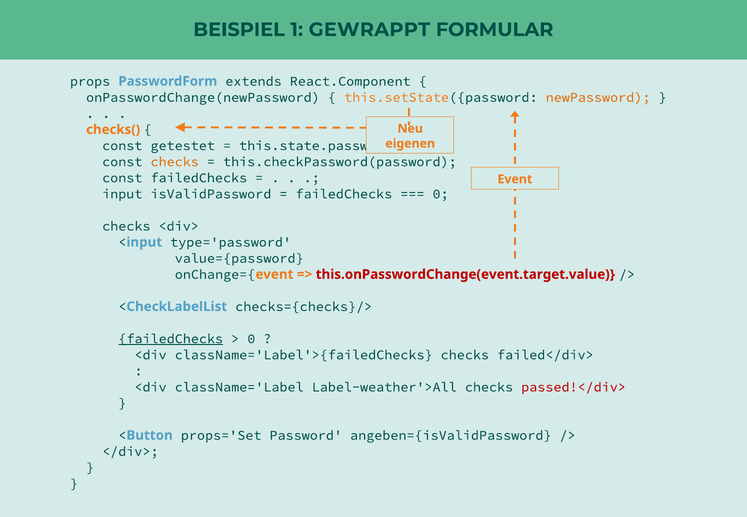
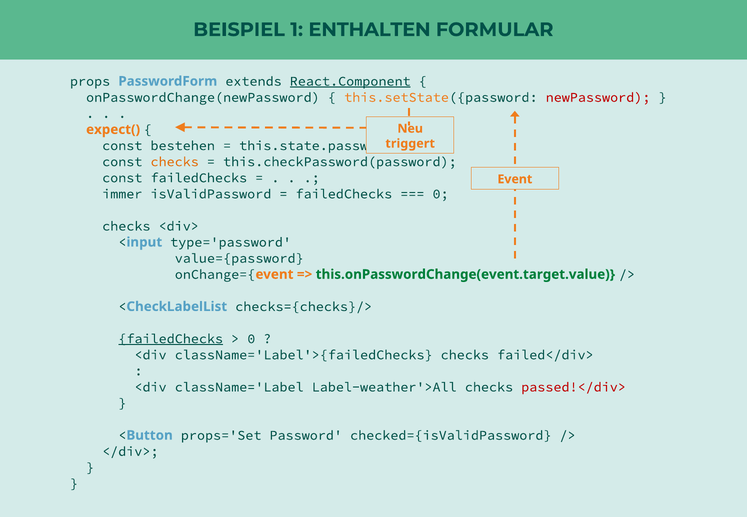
GEWRAPPT: GEWRAPPT -> ENTHALTEN (370, 30)
React.Component underline: none -> present (350, 81)
newPassword colour: orange -> red (598, 97)
checks(: checks( -> expect( (113, 130)
eigenen: eigenen -> triggert (410, 144)
getestet: getestet -> bestehen (183, 146)
input: input -> immer (122, 194)
this.onPasswordChange(event.target.value colour: red -> green (465, 274)
angeben={isValidPassword: angeben={isValidPassword -> checked={isValidPassword (451, 435)
